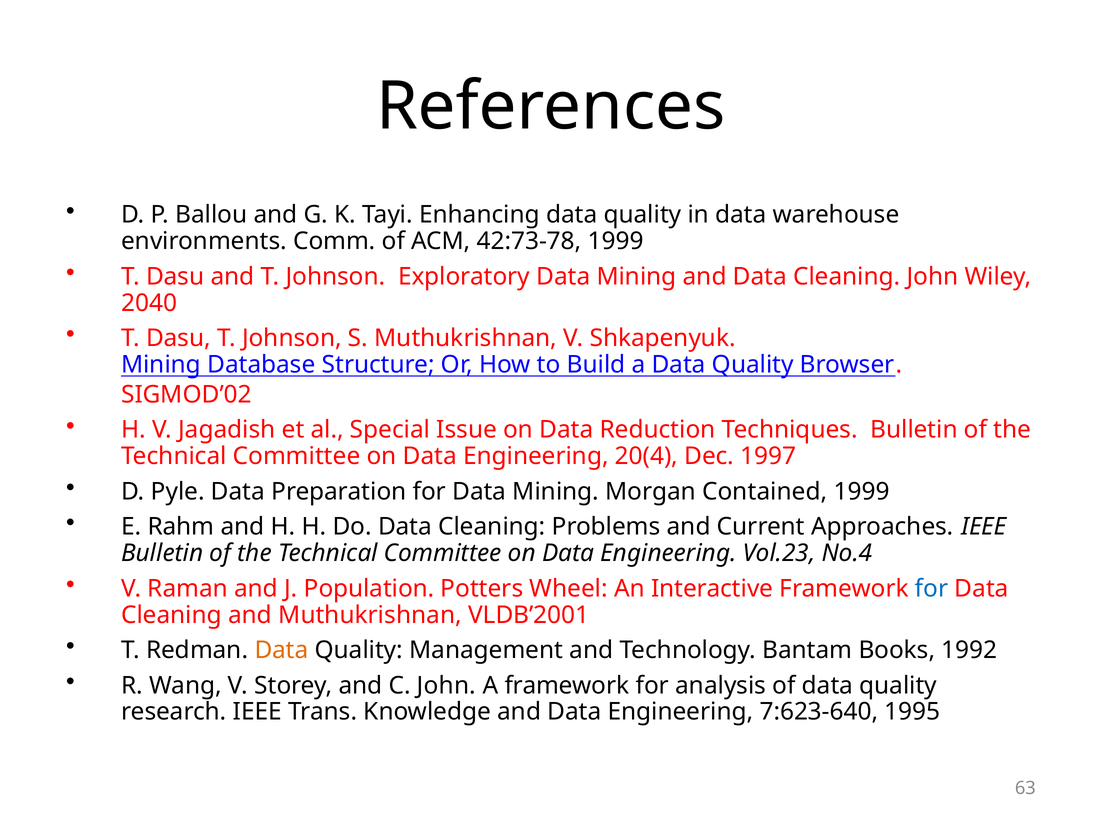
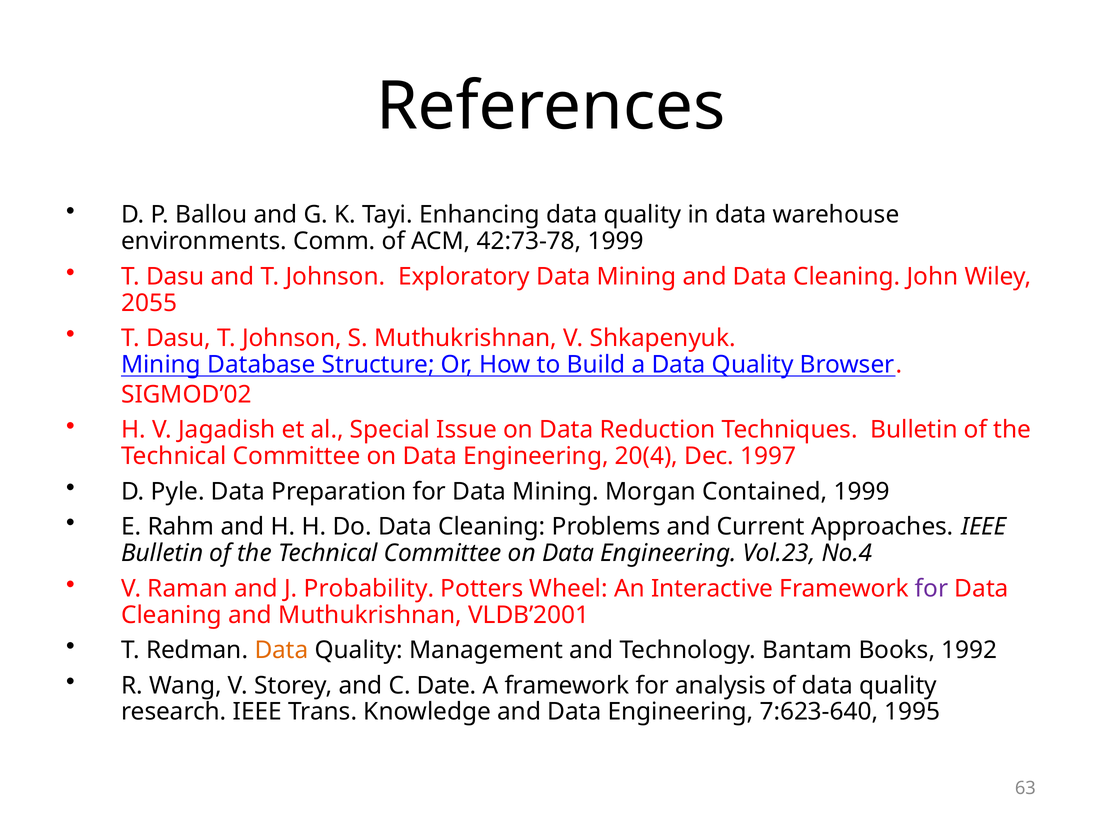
2040: 2040 -> 2055 (149, 303)
Population: Population -> Probability (369, 588)
for colour: blue -> purple (932, 588)
C John: John -> Date (447, 685)
